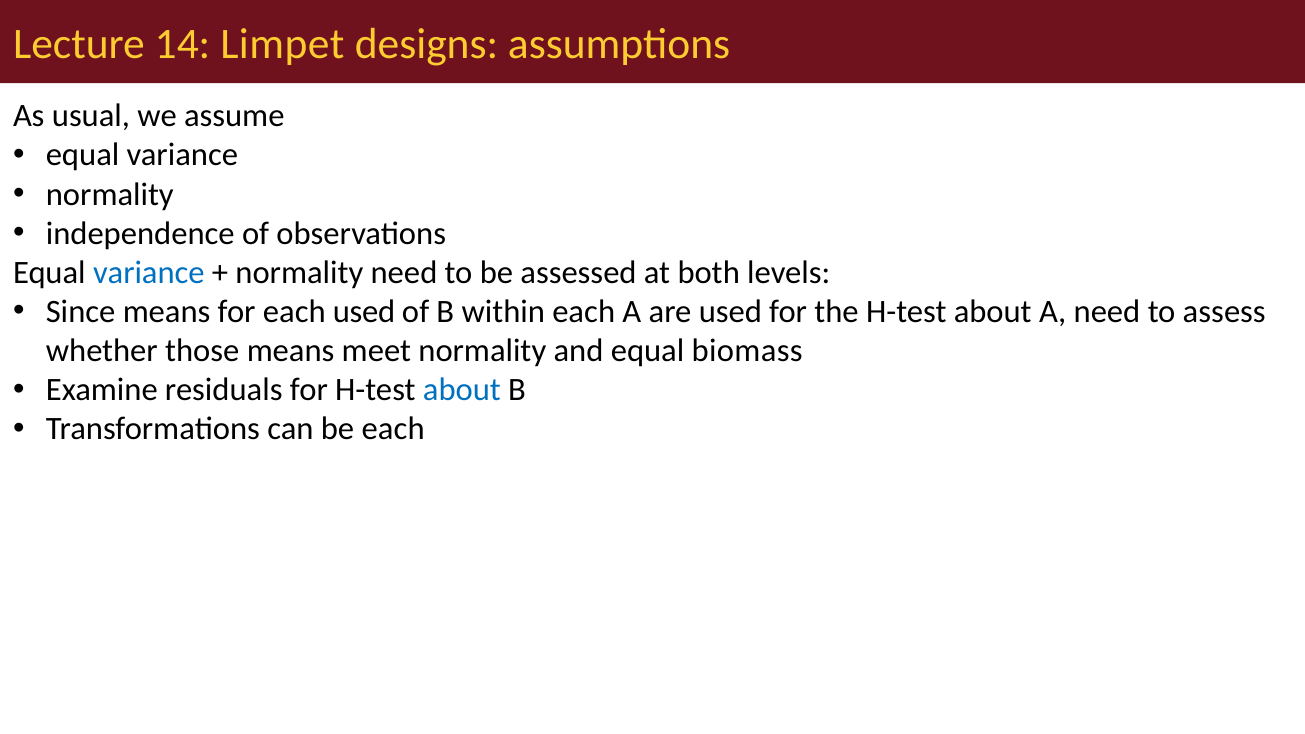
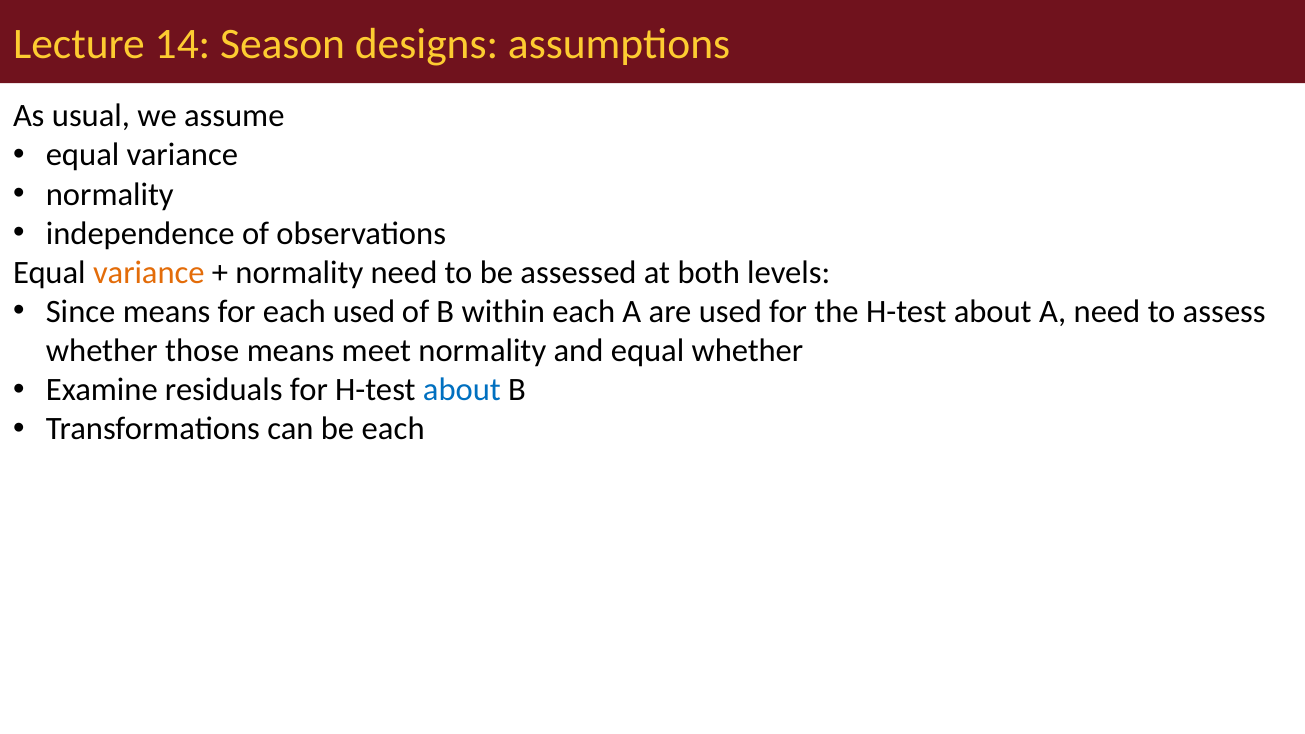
Limpet: Limpet -> Season (283, 45)
variance colour: blue -> orange (149, 273)
equal biomass: biomass -> whether (747, 351)
